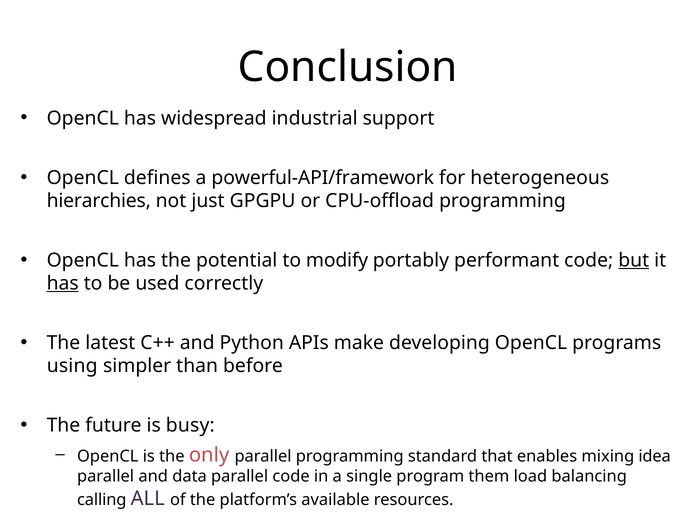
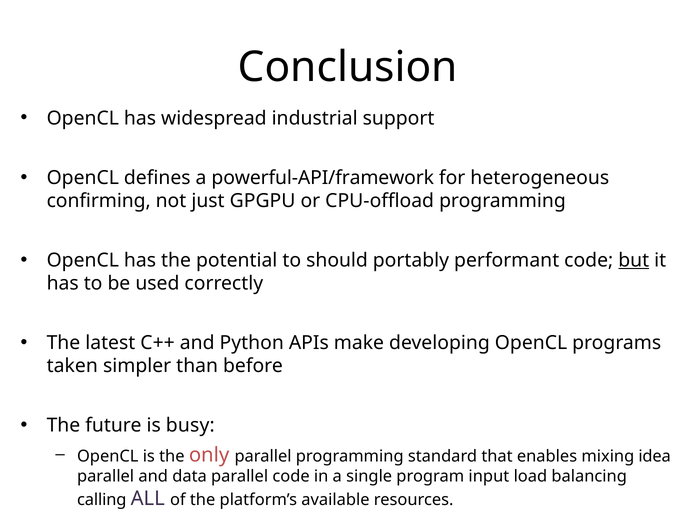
hierarchies: hierarchies -> confirming (99, 201)
modify: modify -> should (337, 260)
has underline: present -> none (63, 283)
using: using -> taken (72, 366)
them: them -> input (489, 477)
